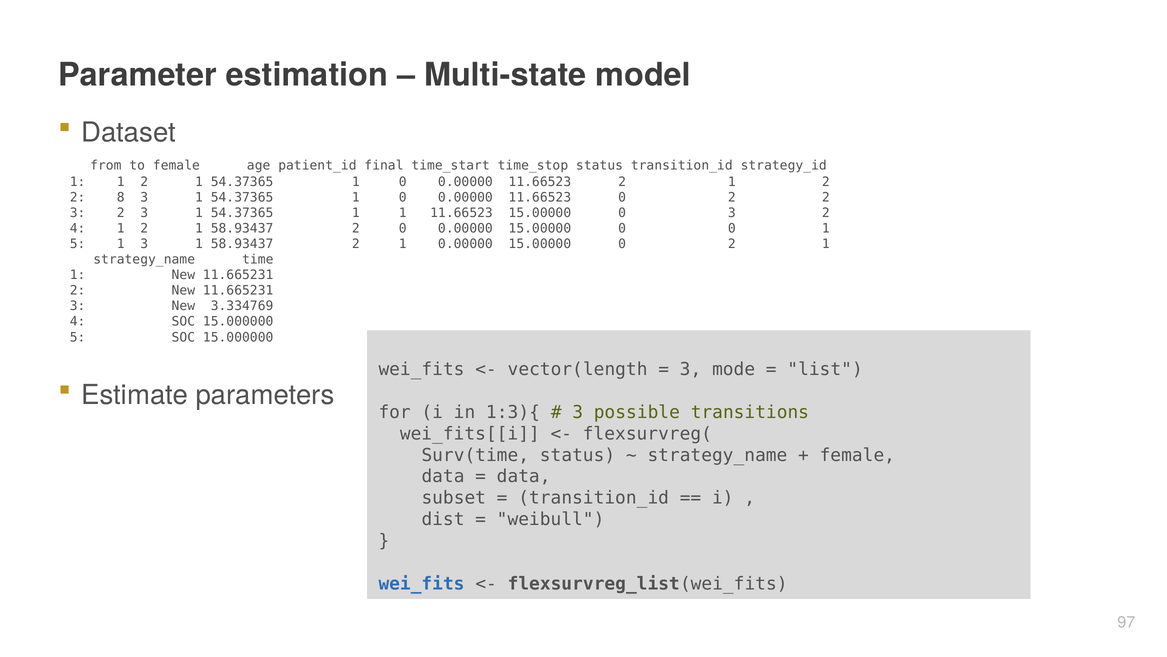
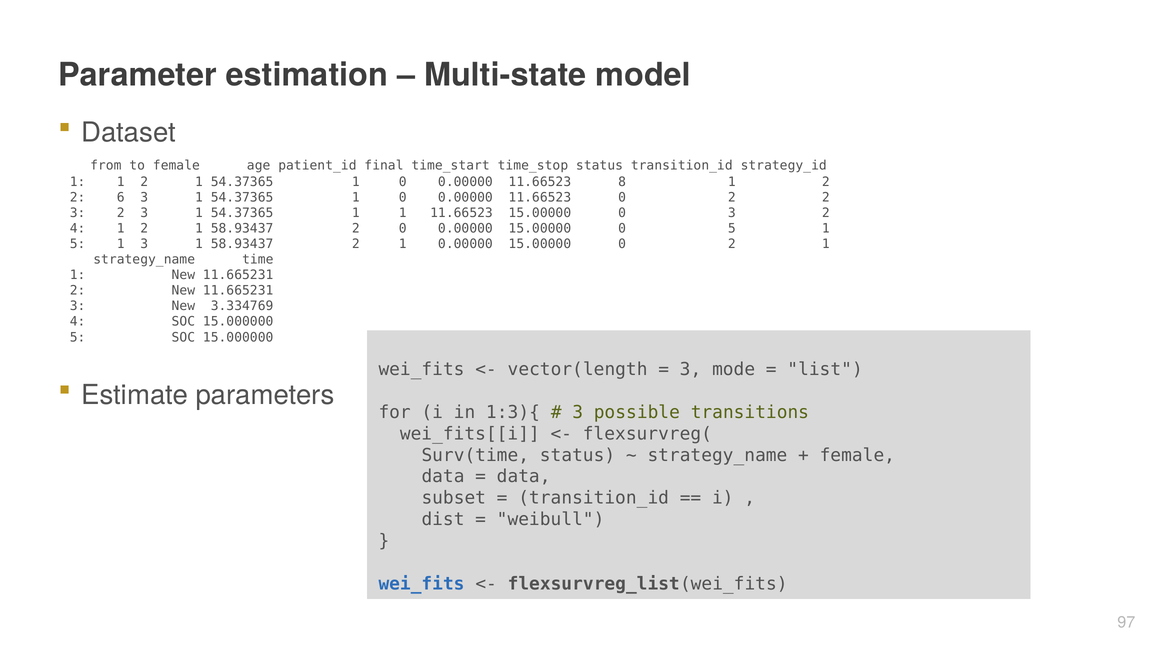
11.66523 2: 2 -> 8 (622, 182)
8: 8 -> 6 (121, 197)
0 0: 0 -> 5 (732, 228)
